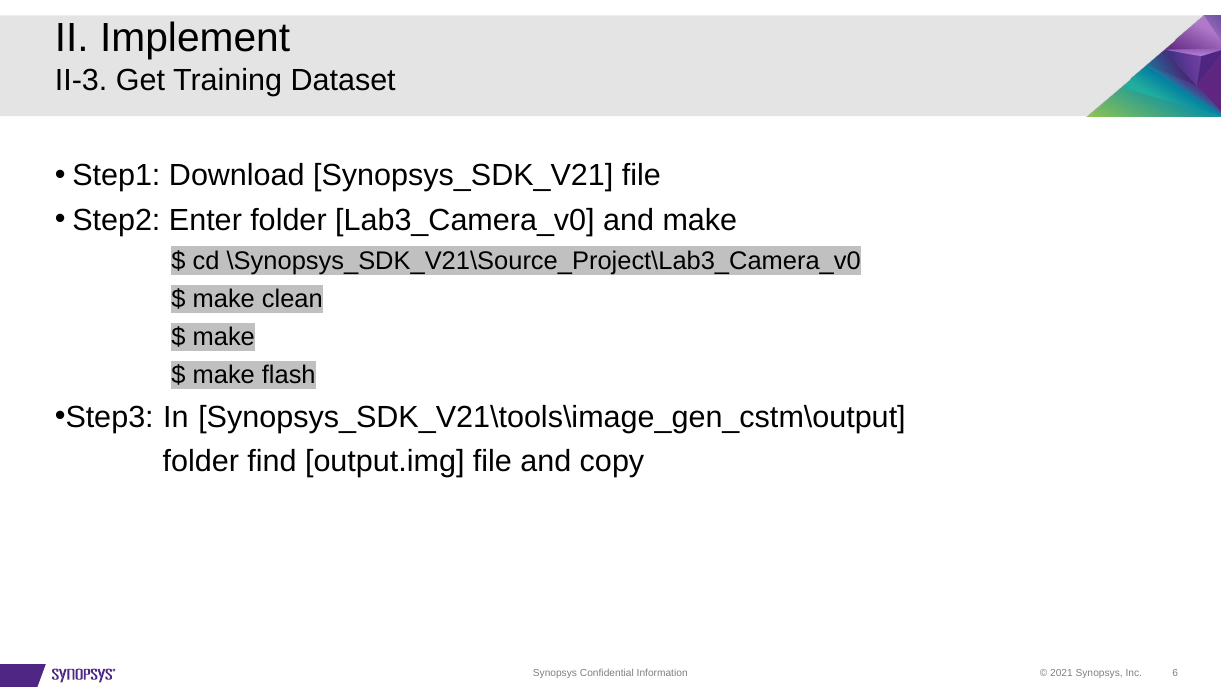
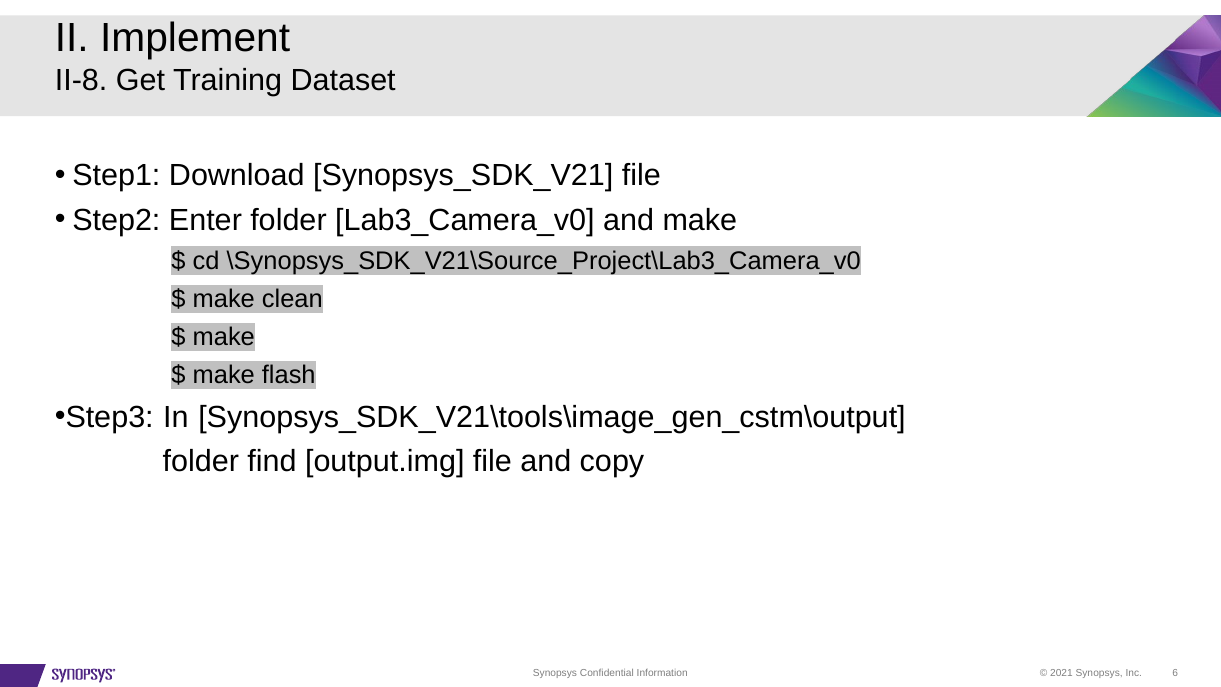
II-3: II-3 -> II-8 (81, 80)
